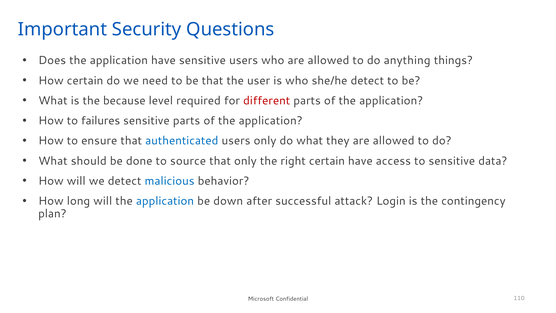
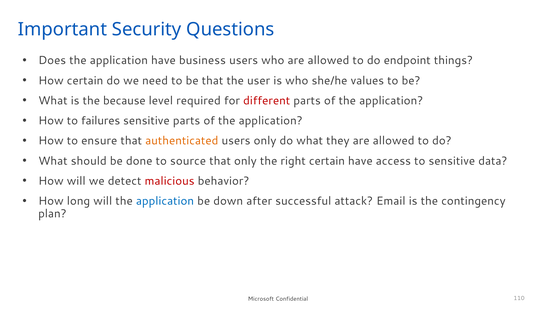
have sensitive: sensitive -> business (202, 60)
anything: anything -> endpoint (407, 60)
she/he detect: detect -> values (367, 80)
authenticated colour: blue -> orange (182, 141)
malicious colour: blue -> red (170, 181)
Login: Login -> Email (391, 201)
